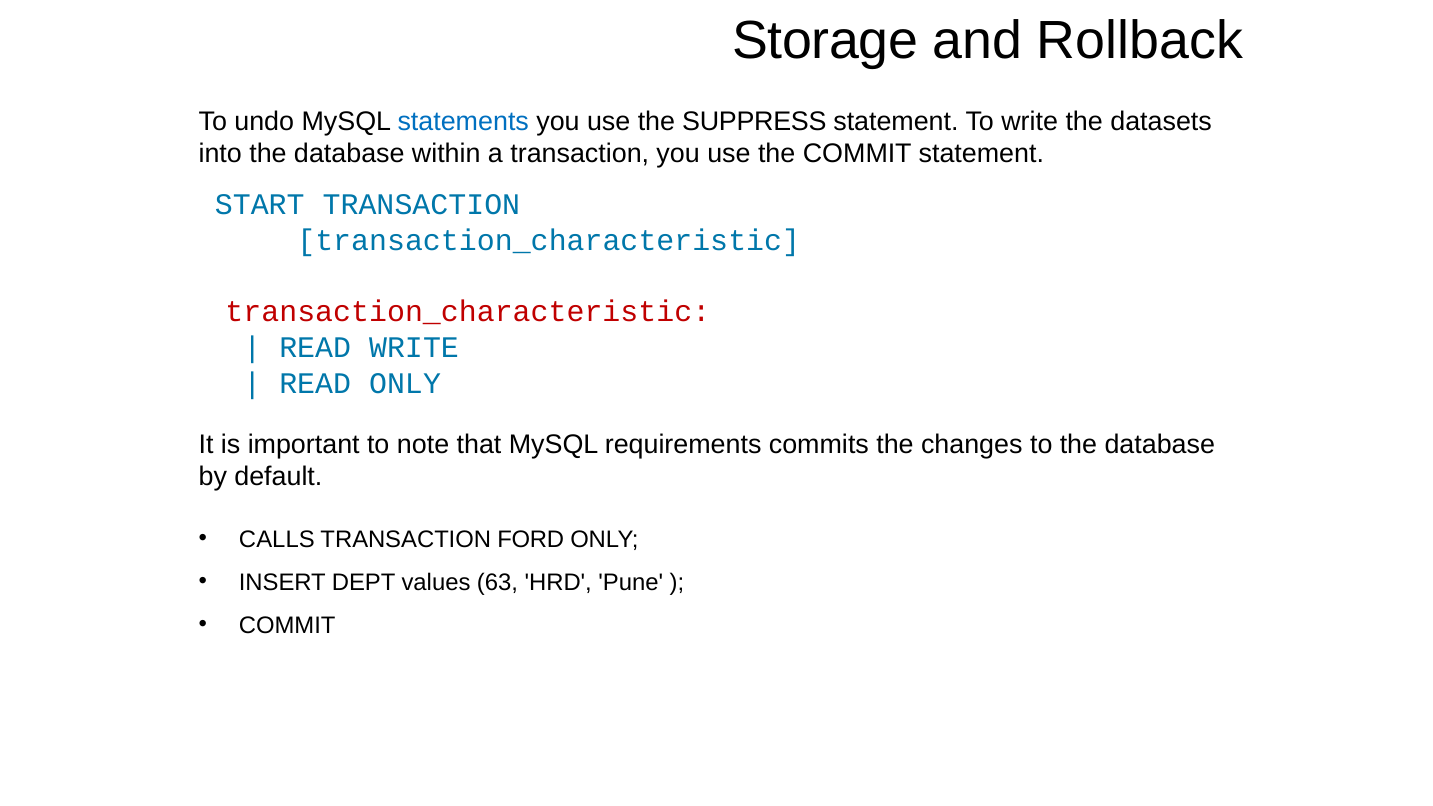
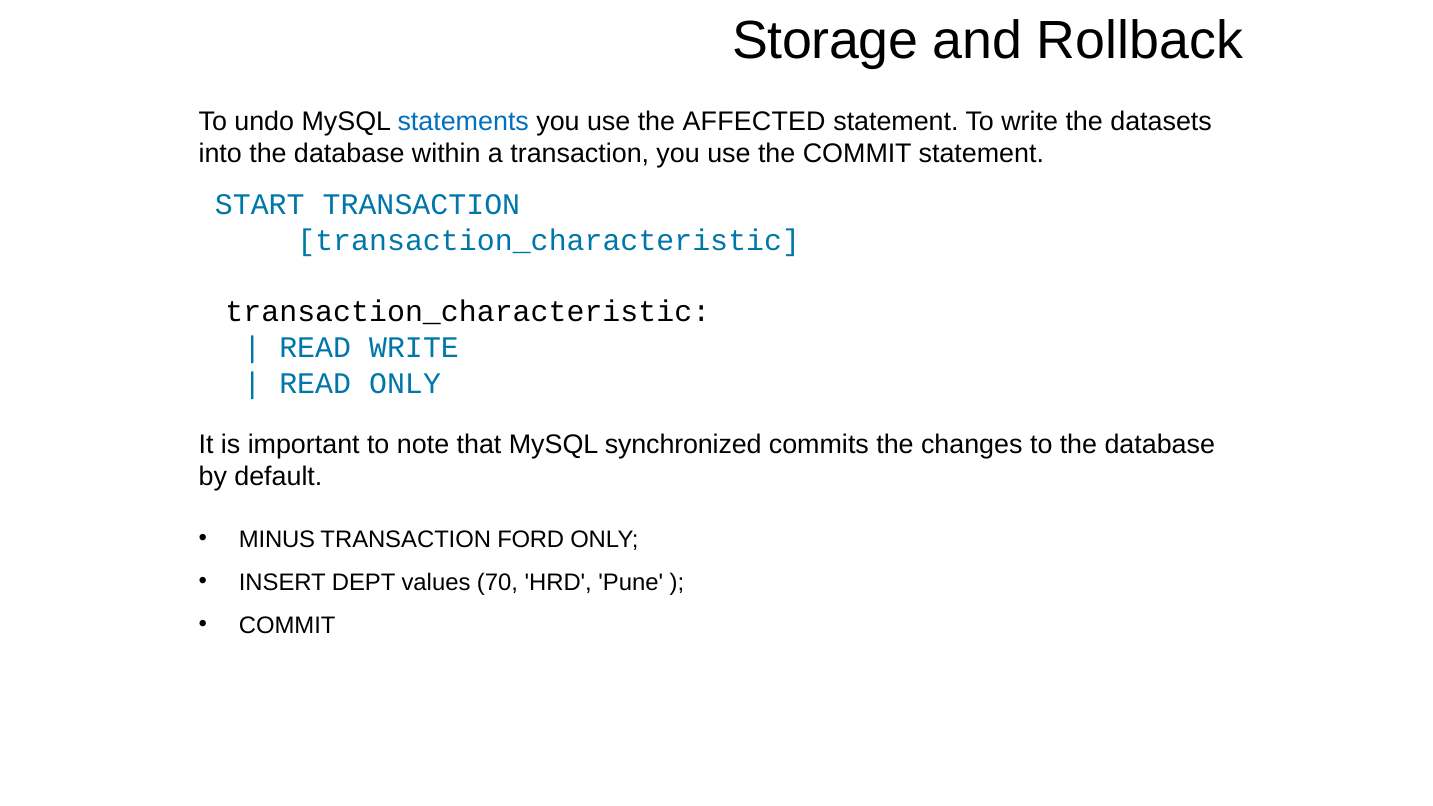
SUPPRESS: SUPPRESS -> AFFECTED (754, 122)
transaction_characteristic colour: red -> black (468, 312)
requirements: requirements -> synchronized (683, 444)
CALLS: CALLS -> MINUS (277, 539)
63: 63 -> 70 (497, 582)
